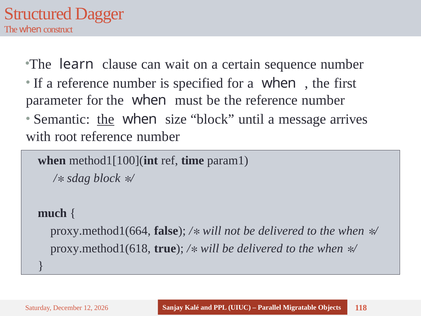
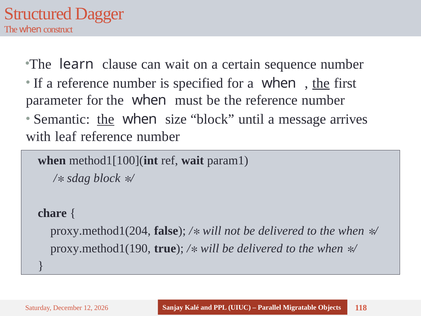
the underline: none -> present (321, 83)
root: root -> leaf (66, 136)
ref time: time -> wait (193, 160)
much: much -> chare (52, 213)
proxy.method1(664: proxy.method1(664 -> proxy.method1(204 (101, 231)
proxy.method1(618: proxy.method1(618 -> proxy.method1(190 (101, 248)
